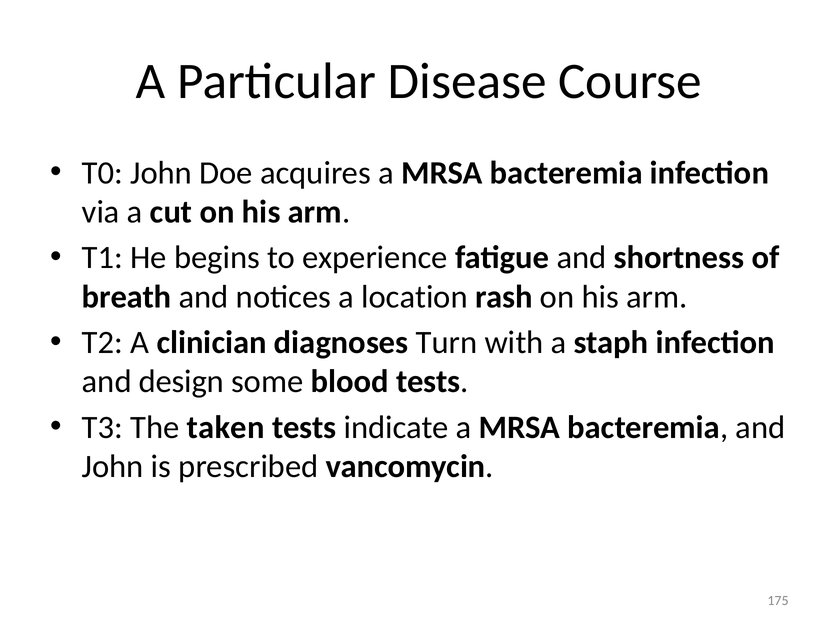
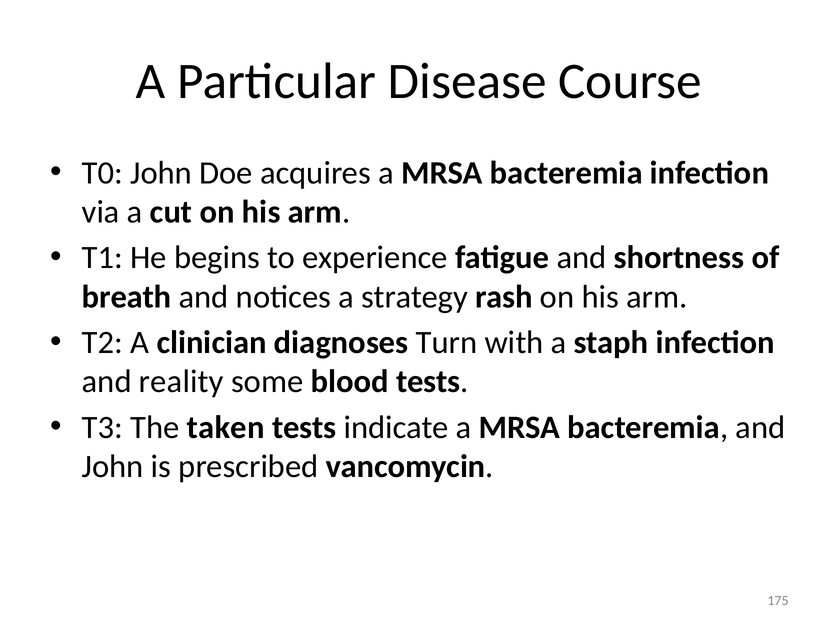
location: location -> strategy (415, 297)
design: design -> reality (181, 382)
